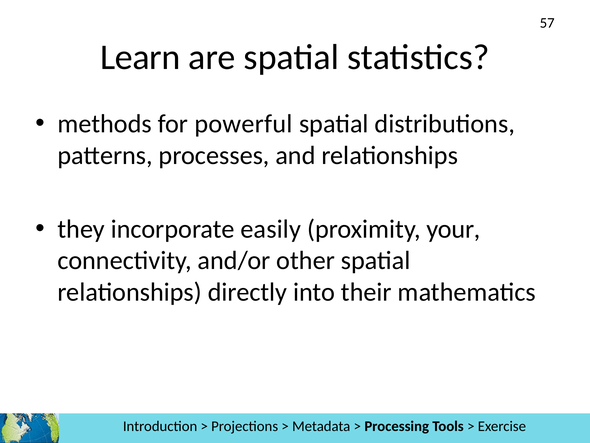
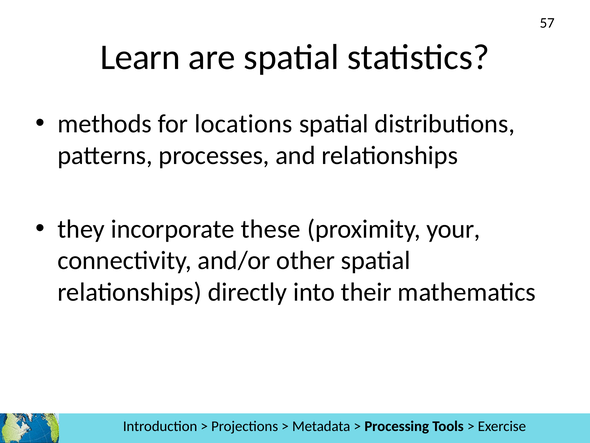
powerful: powerful -> locations (243, 124)
easily: easily -> these (271, 229)
